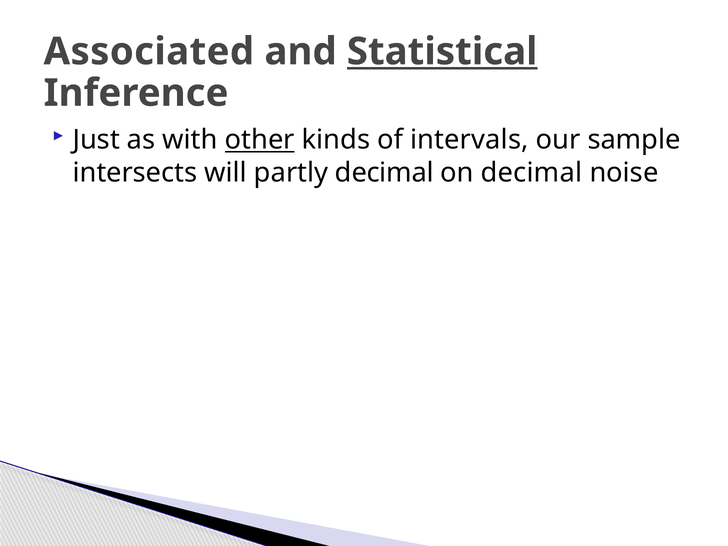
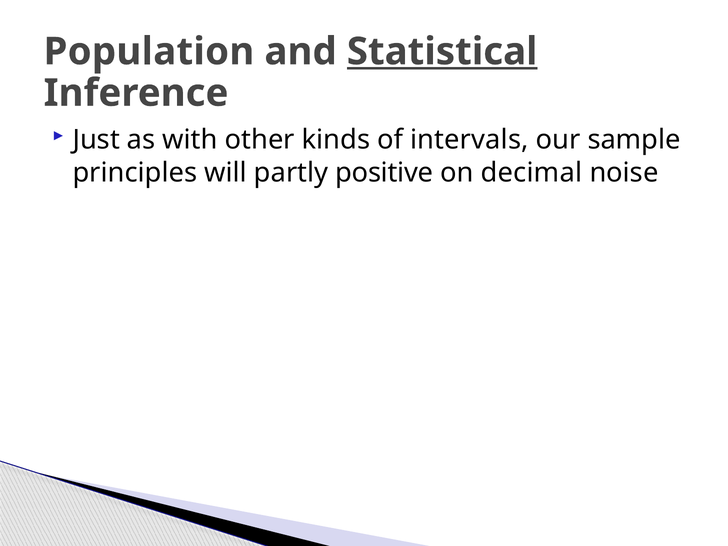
Associated: Associated -> Population (149, 52)
other underline: present -> none (260, 140)
intersects: intersects -> principles (135, 173)
partly decimal: decimal -> positive (384, 173)
